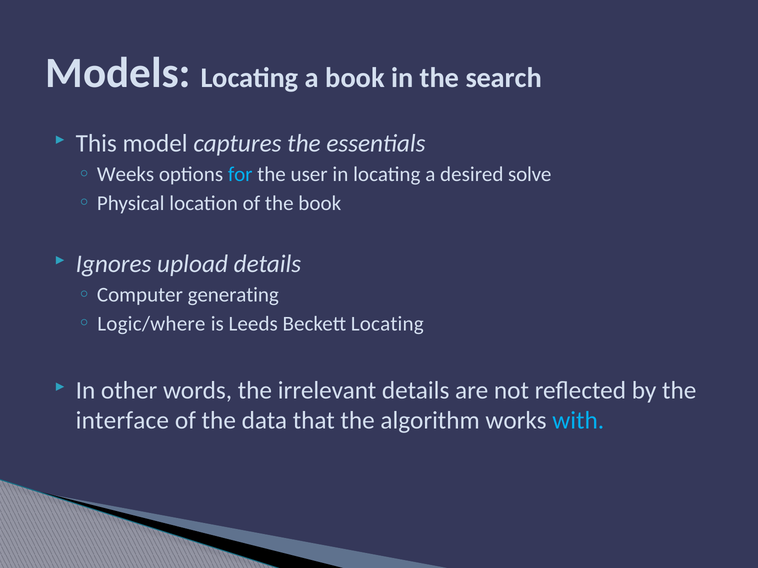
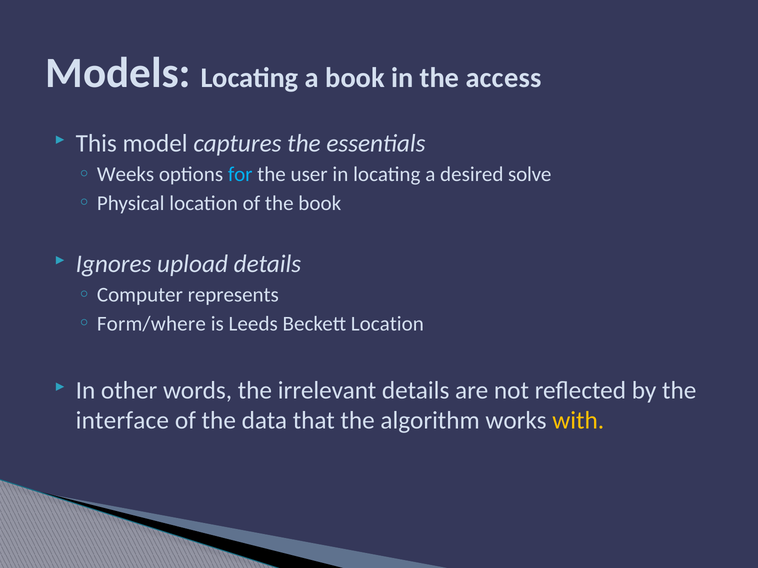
search: search -> access (504, 78)
generating: generating -> represents (233, 295)
Logic/where: Logic/where -> Form/where (151, 324)
Beckett Locating: Locating -> Location (387, 324)
with colour: light blue -> yellow (578, 421)
